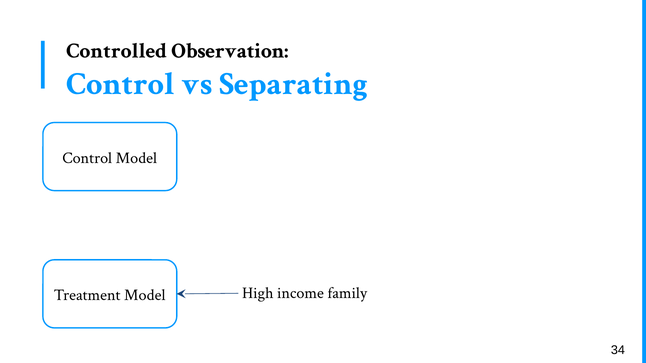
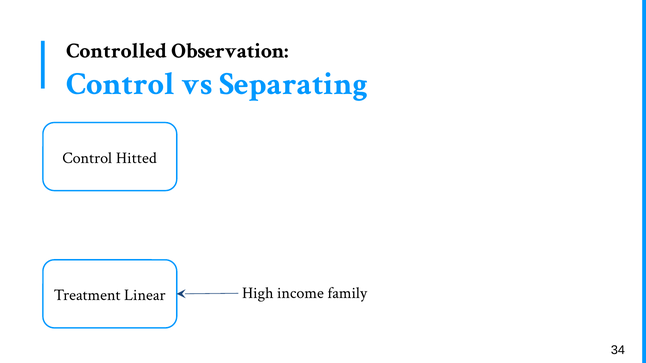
Control Model: Model -> Hitted (136, 158)
Treatment Model: Model -> Linear (145, 295)
